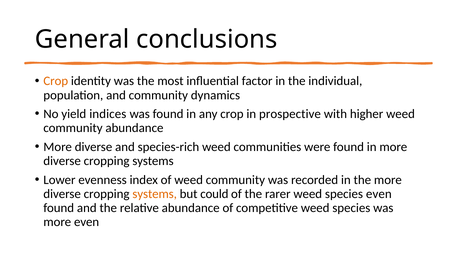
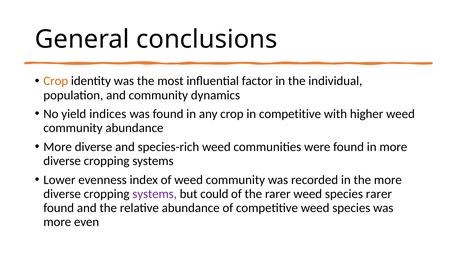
in prospective: prospective -> competitive (290, 114)
systems colour: orange -> purple (155, 194)
species even: even -> rarer (379, 194)
